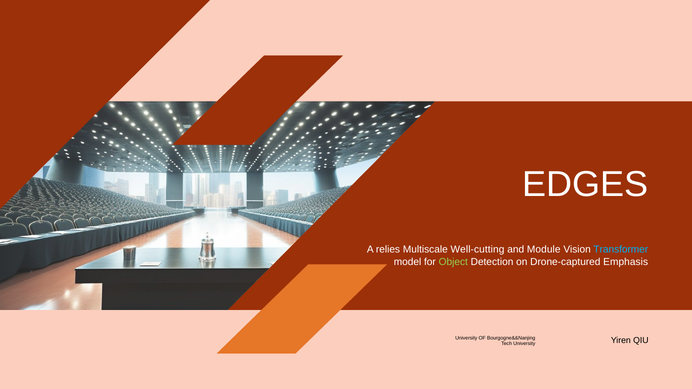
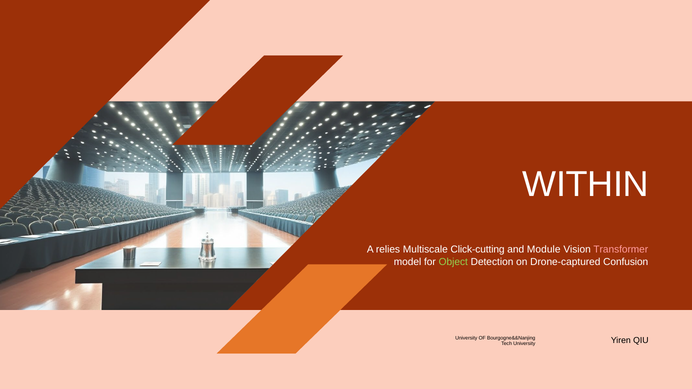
EDGES: EDGES -> WITHIN (586, 185)
Well-cutting: Well-cutting -> Click-cutting (478, 250)
Transformer colour: light blue -> pink (621, 250)
Emphasis: Emphasis -> Confusion (626, 262)
